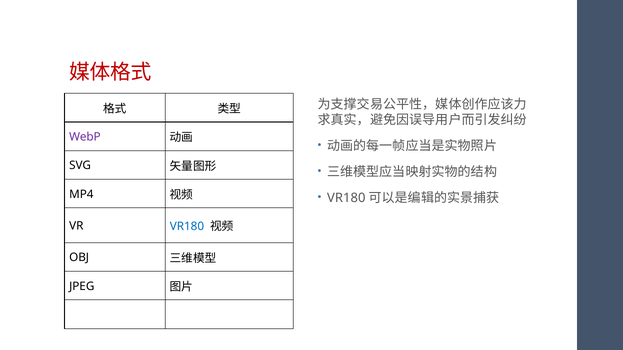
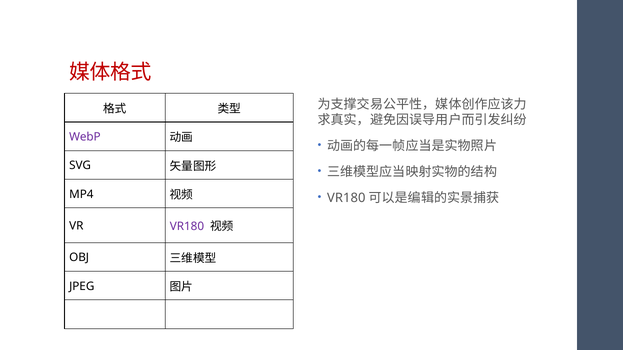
VR180 colour: blue -> purple (187, 227)
